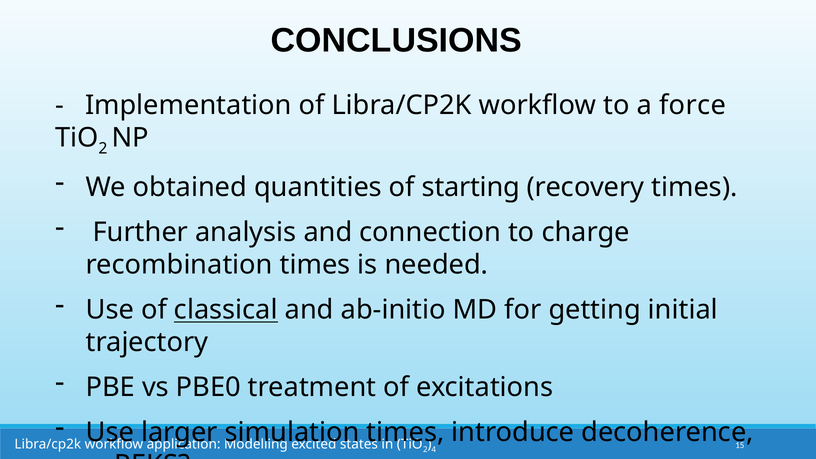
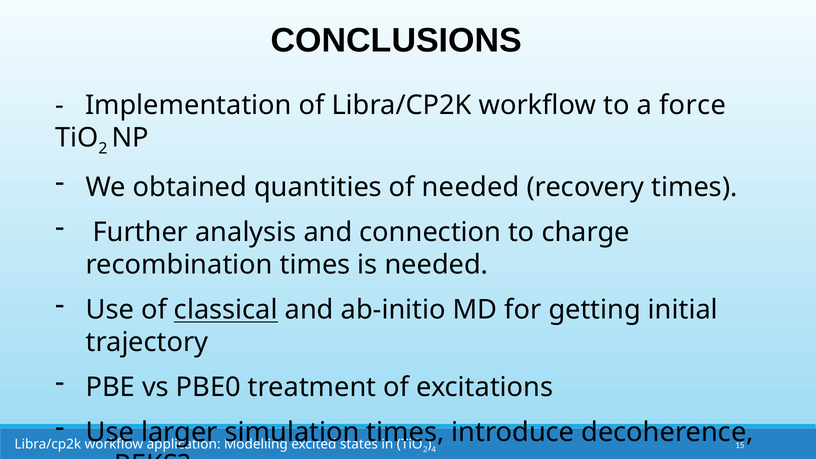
of starting: starting -> needed (471, 187)
